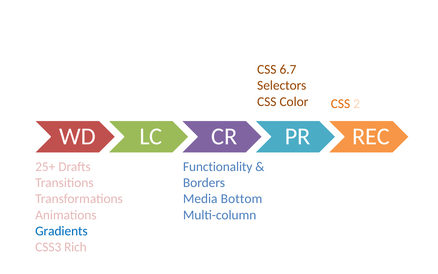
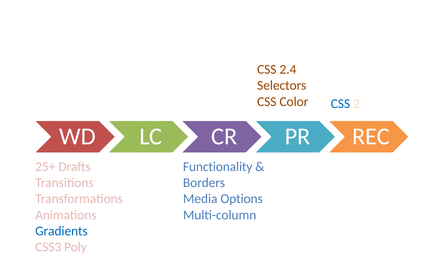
6.7: 6.7 -> 2.4 (288, 69)
CSS colour: orange -> blue (340, 104)
Bottom: Bottom -> Options (242, 199)
Rich: Rich -> Poly (75, 247)
